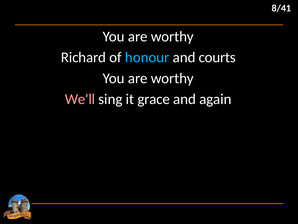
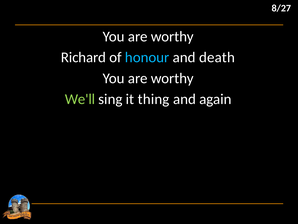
8/41: 8/41 -> 8/27 (281, 8)
courts: courts -> death (217, 57)
We'll colour: pink -> light green (80, 99)
grace: grace -> thing (154, 99)
